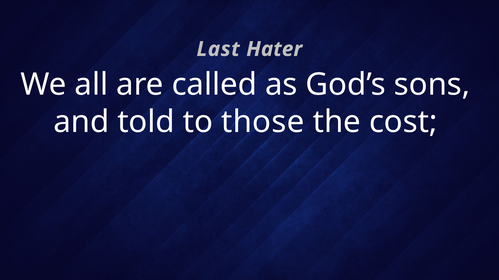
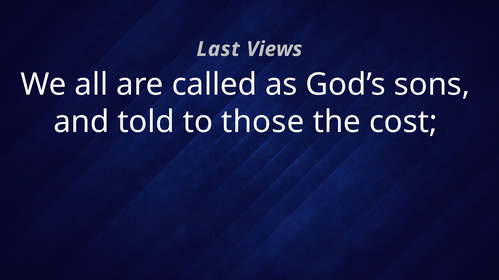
Hater: Hater -> Views (274, 49)
